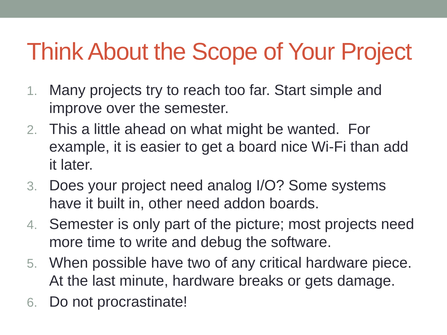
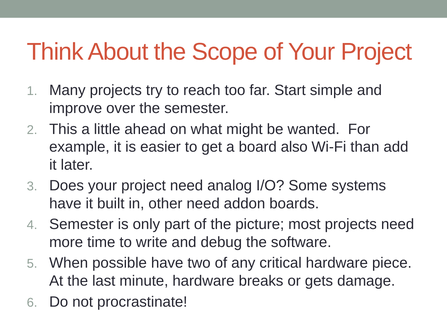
nice: nice -> also (294, 147)
